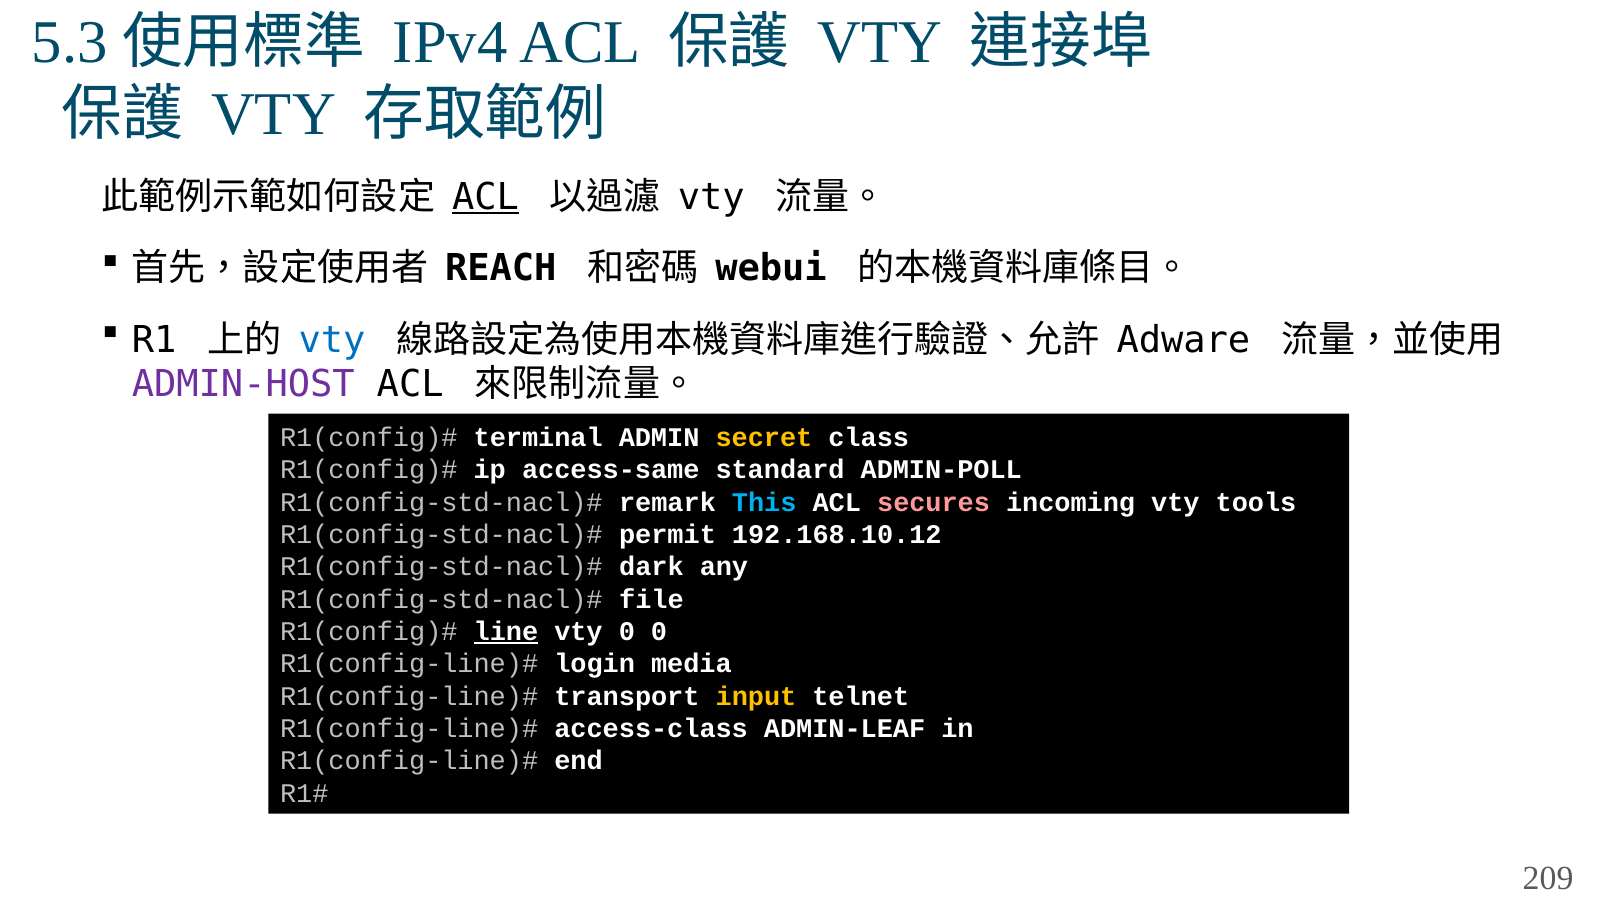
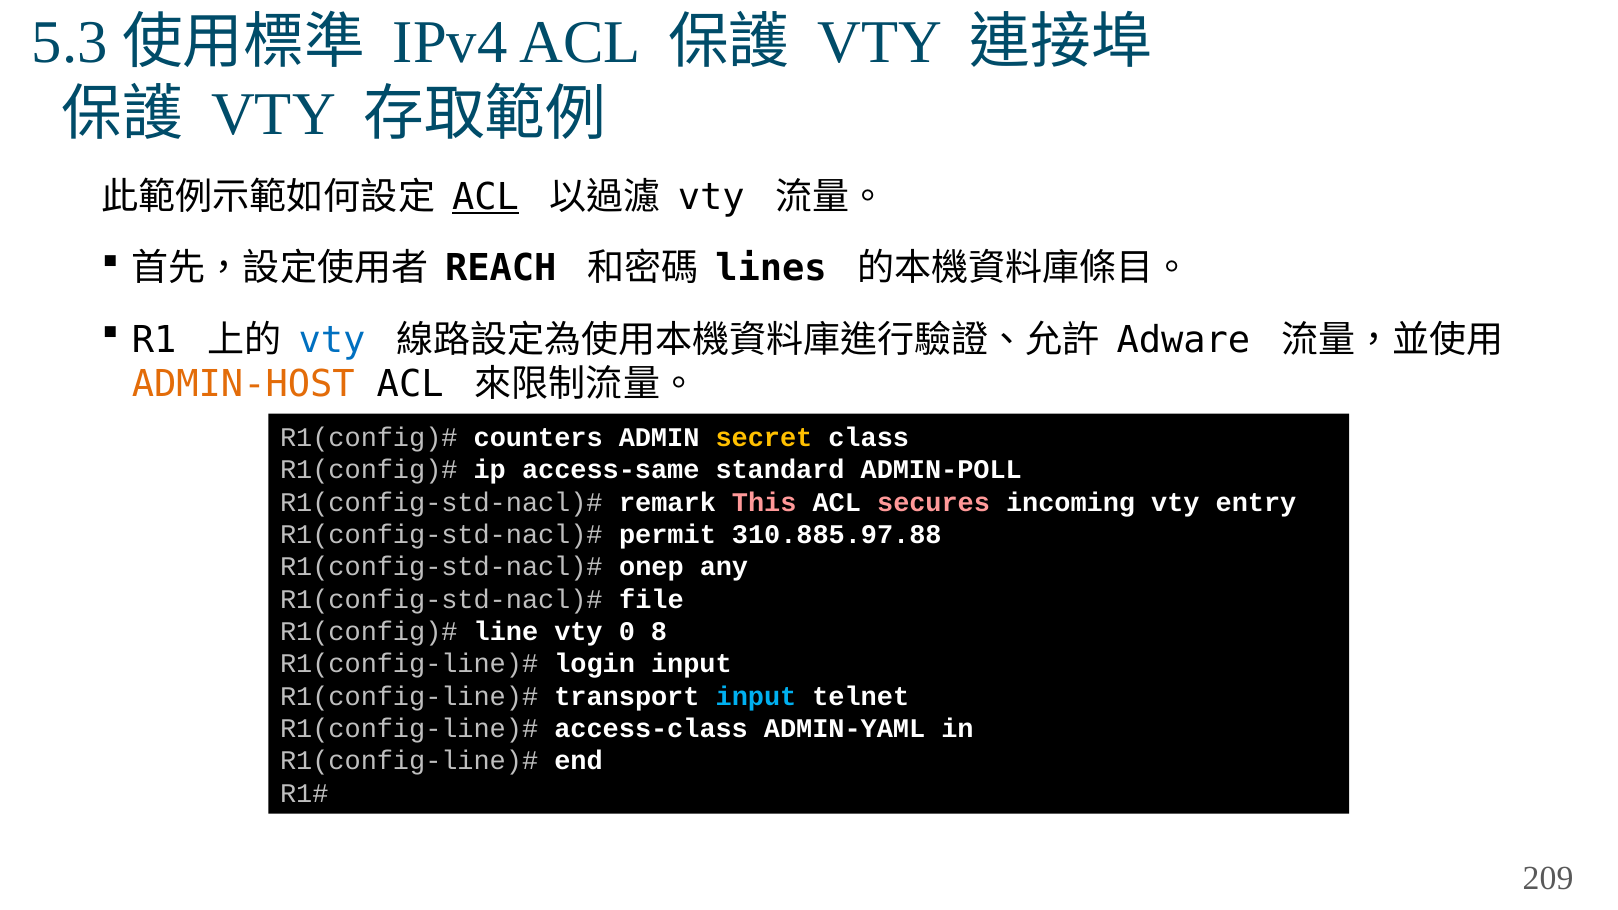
webui: webui -> lines (771, 268)
ADMIN-HOST colour: purple -> orange (243, 384)
terminal: terminal -> counters (538, 438)
This colour: light blue -> pink (764, 502)
tools: tools -> entry (1256, 502)
192.168.10.12: 192.168.10.12 -> 310.885.97.88 (837, 535)
dark: dark -> onep (651, 567)
line underline: present -> none (506, 632)
0 0: 0 -> 8 (659, 632)
login media: media -> input (691, 664)
input colour: yellow -> light blue (756, 696)
ADMIN-LEAF: ADMIN-LEAF -> ADMIN-YAML (845, 729)
